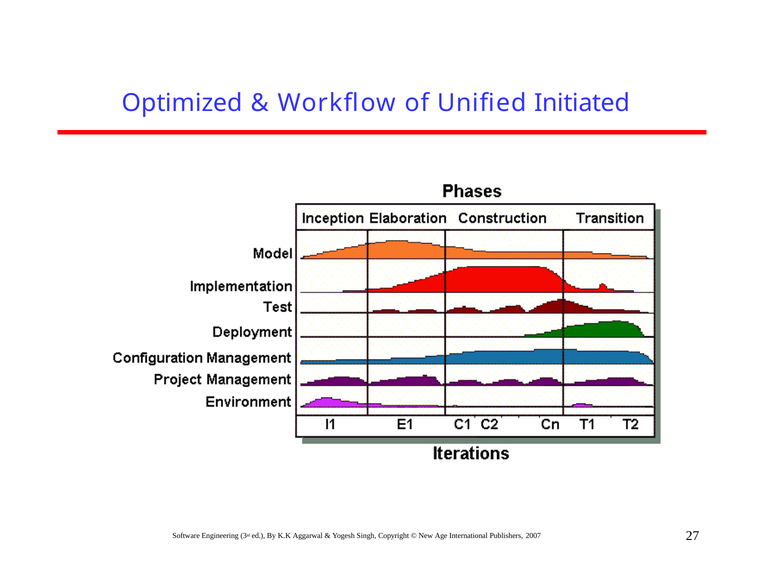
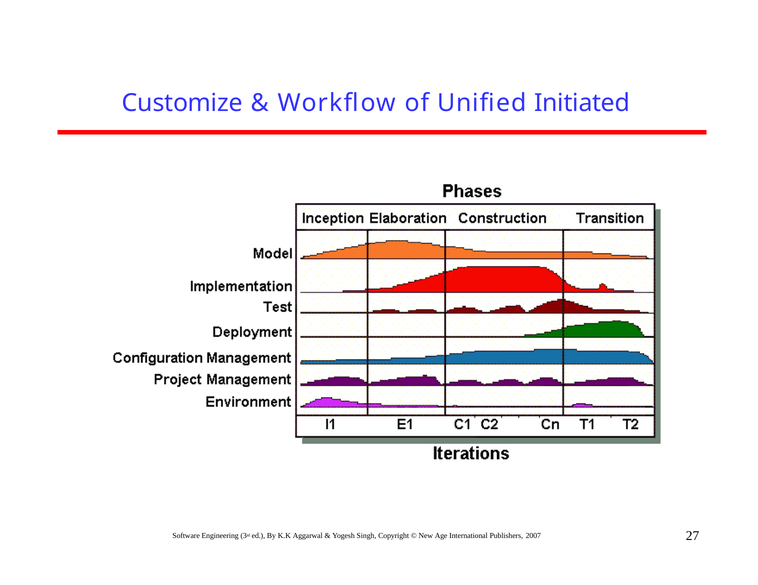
Optimized: Optimized -> Customize (182, 103)
